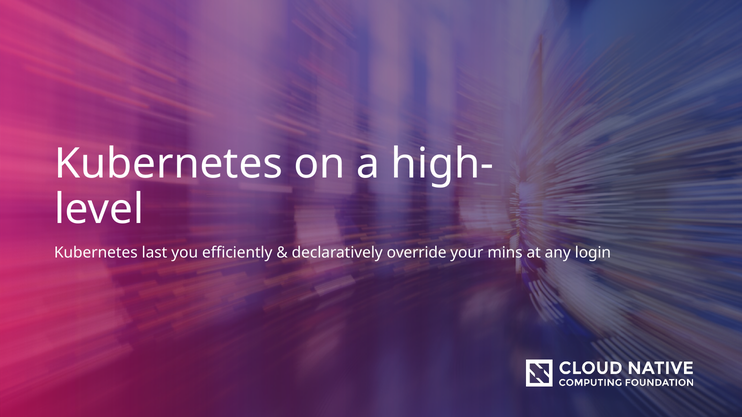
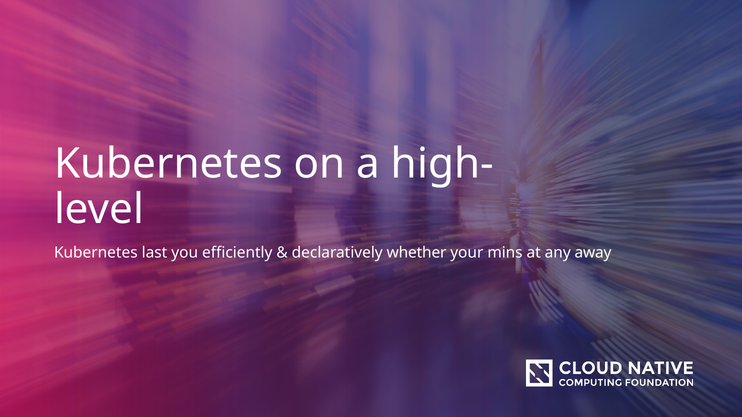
override: override -> whether (417, 253)
login: login -> away (593, 253)
